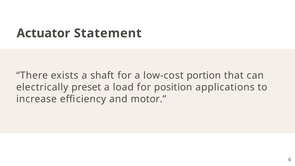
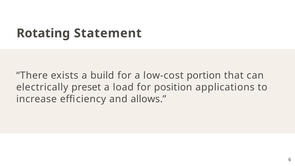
Actuator: Actuator -> Rotating (43, 33)
shaft: shaft -> build (102, 75)
motor: motor -> allows (148, 99)
